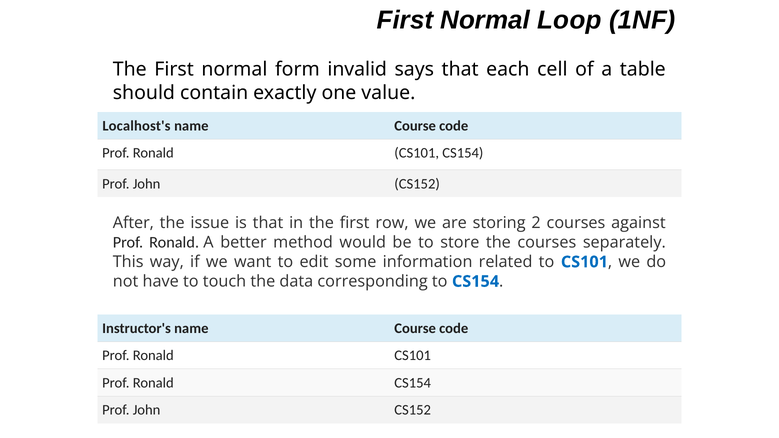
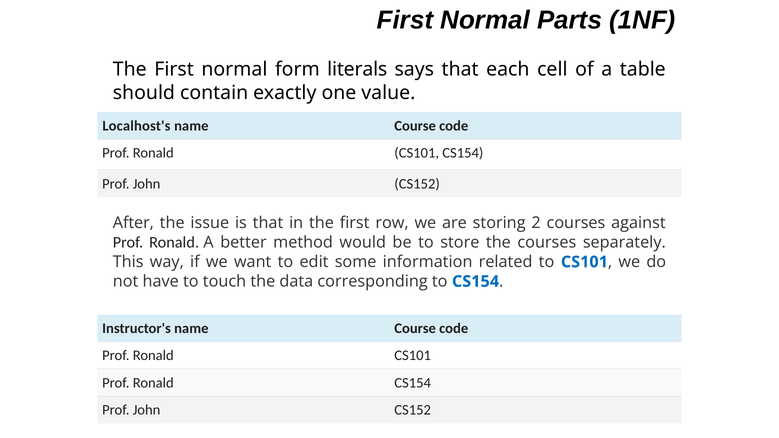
Loop: Loop -> Parts (570, 20)
invalid: invalid -> literals (357, 69)
